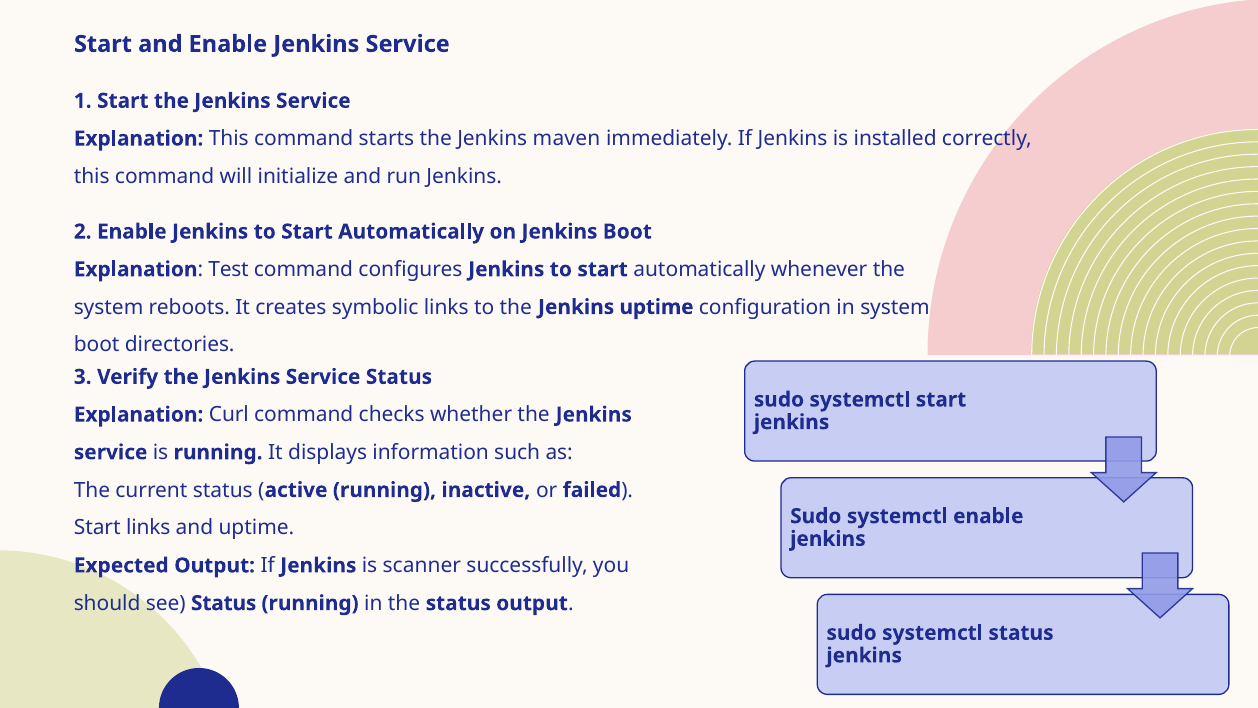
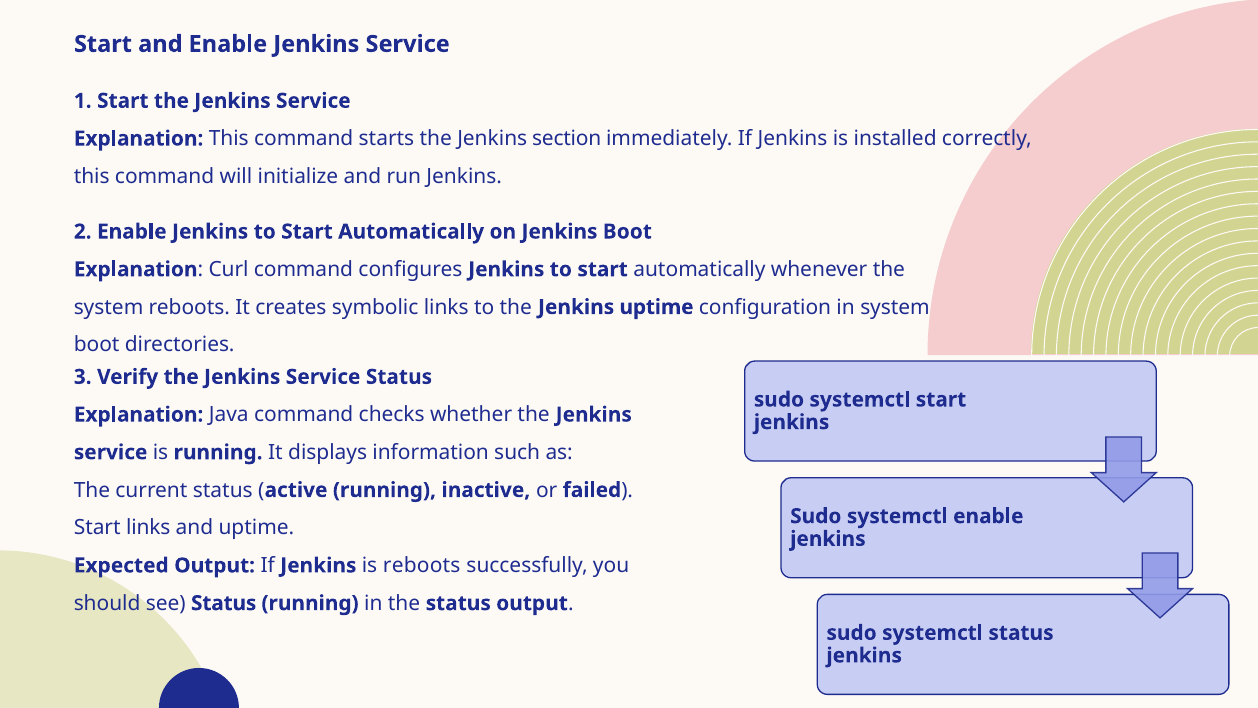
maven: maven -> section (567, 139)
Test: Test -> Curl (229, 269)
Curl: Curl -> Java (229, 414)
is scanner: scanner -> reboots (422, 565)
